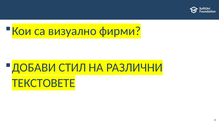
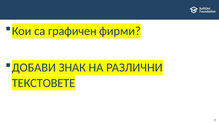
визуално: визуално -> графичен (72, 31)
СТИЛ: СТИЛ -> ЗНАК (72, 68)
